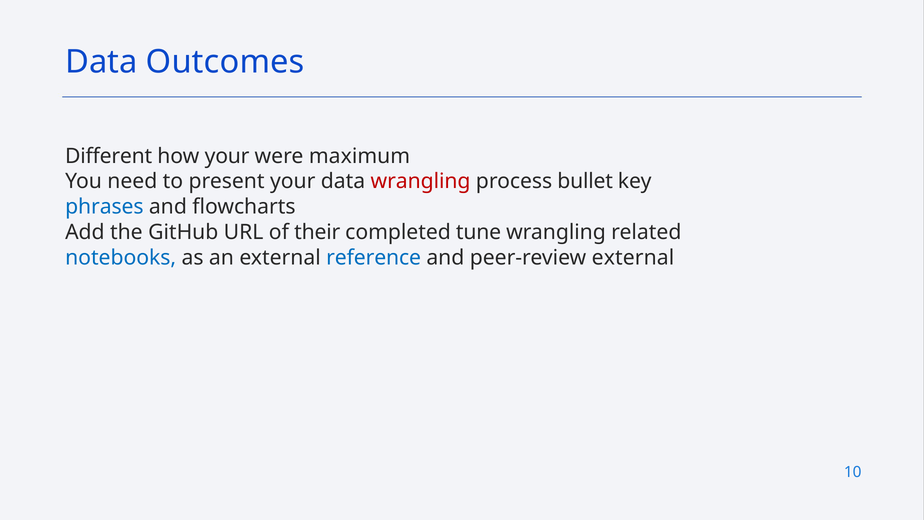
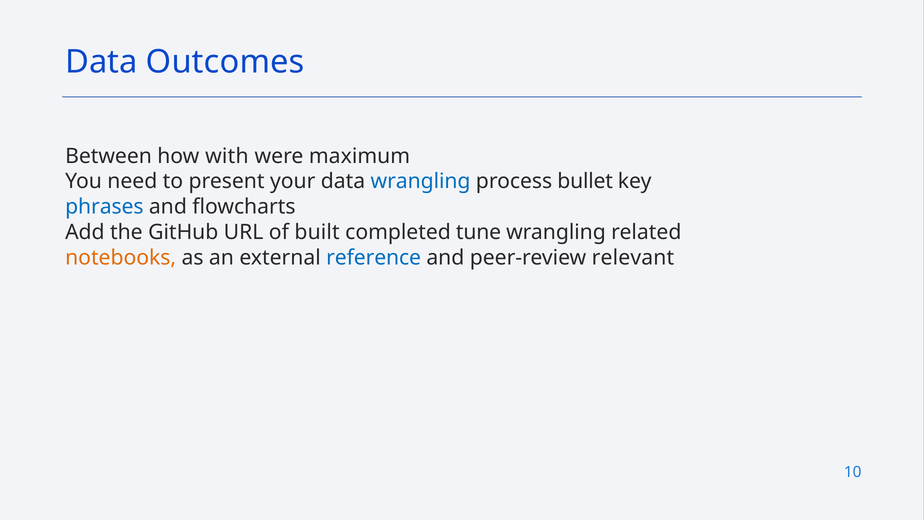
Different: Different -> Between (109, 156)
how your: your -> with (227, 156)
wrangling colour: red -> blue (421, 181)
their: their -> built (317, 232)
notebooks colour: blue -> orange (121, 258)
peer-review external: external -> relevant (633, 258)
